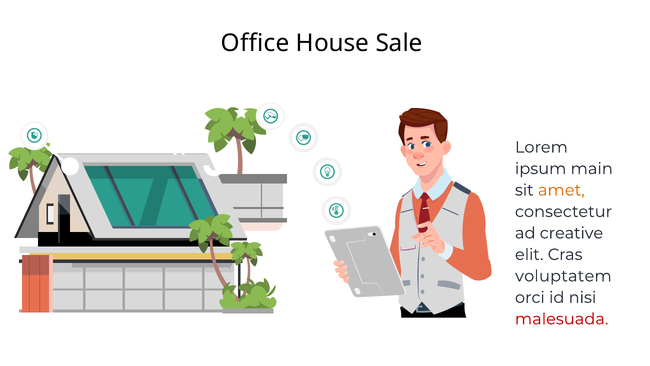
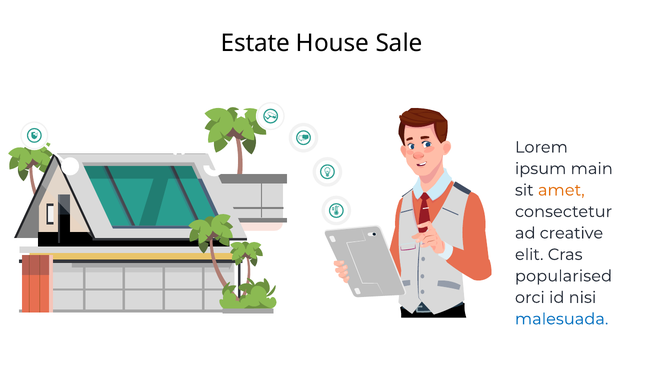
Office: Office -> Estate (255, 43)
voluptatem: voluptatem -> popularised (563, 276)
malesuada colour: red -> blue (562, 319)
